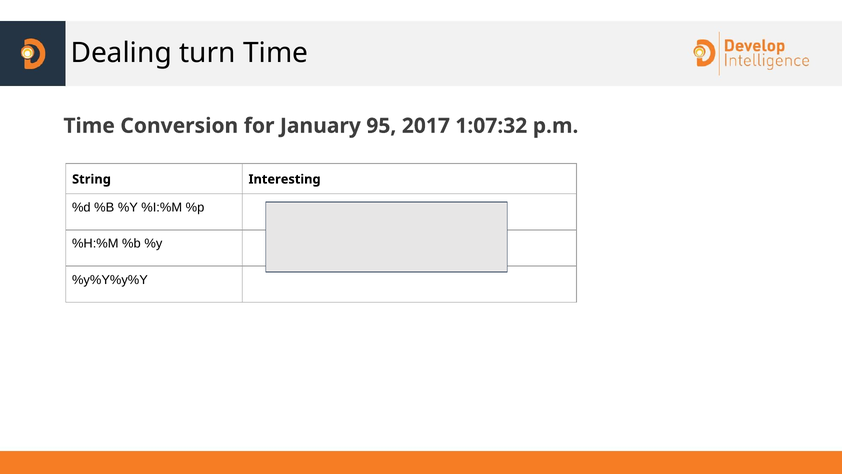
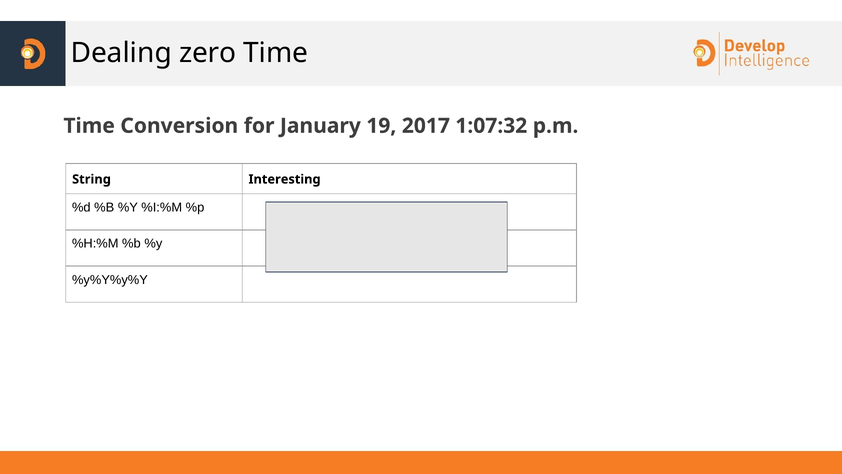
turn: turn -> zero (208, 53)
95: 95 -> 19 (381, 126)
